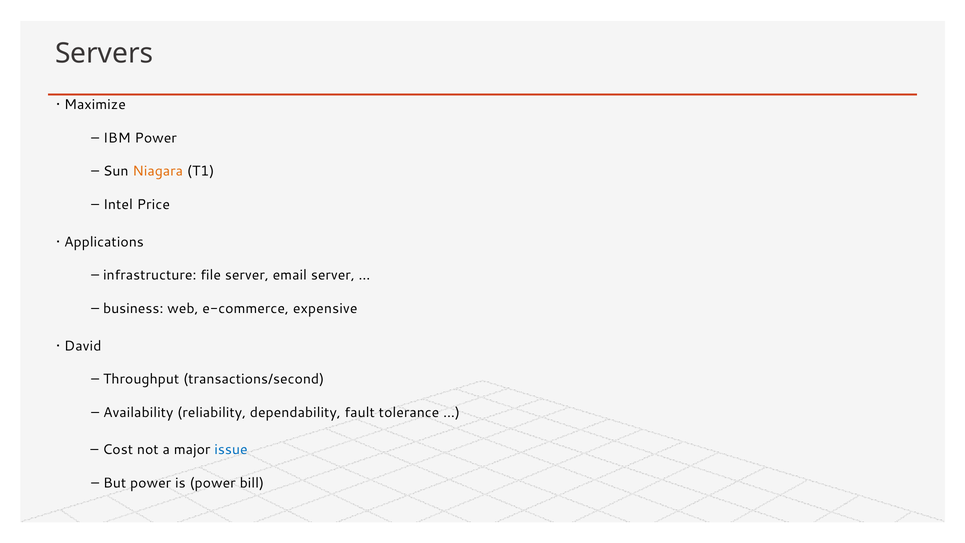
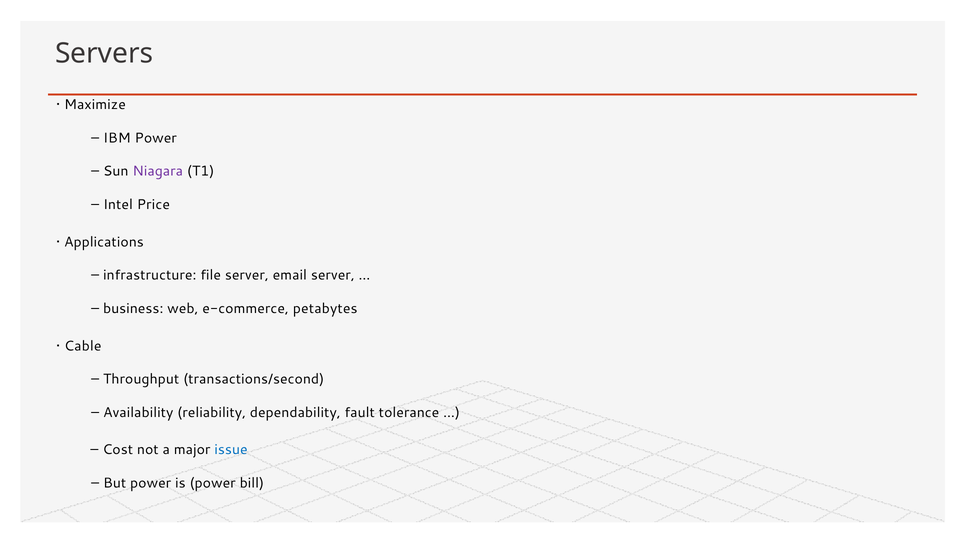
Niagara colour: orange -> purple (158, 171)
expensive: expensive -> petabytes (325, 308)
David: David -> Cable (83, 346)
